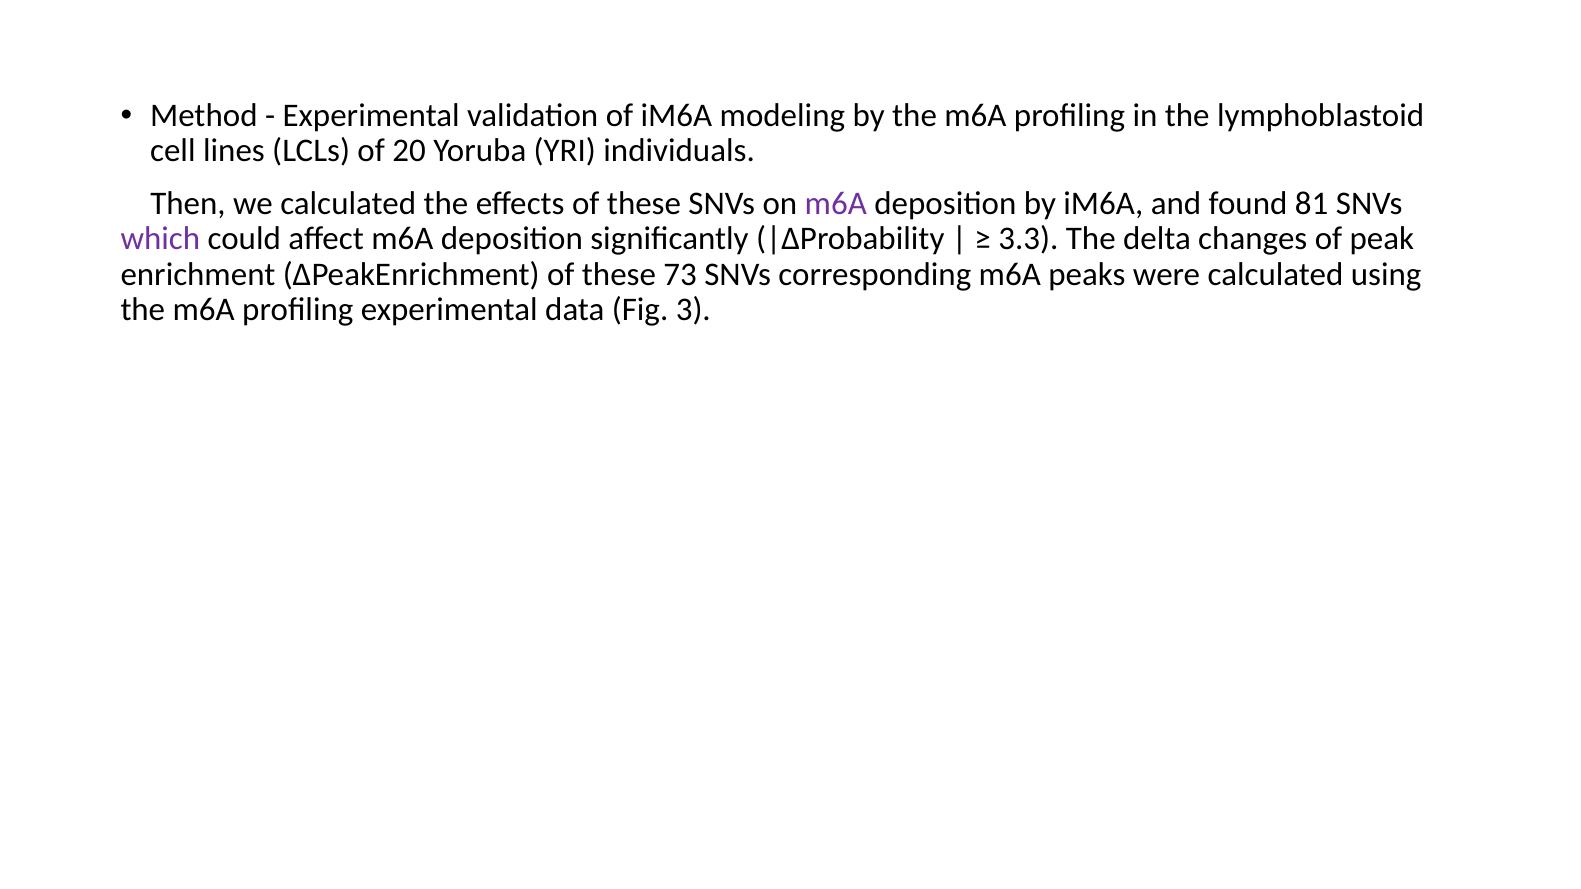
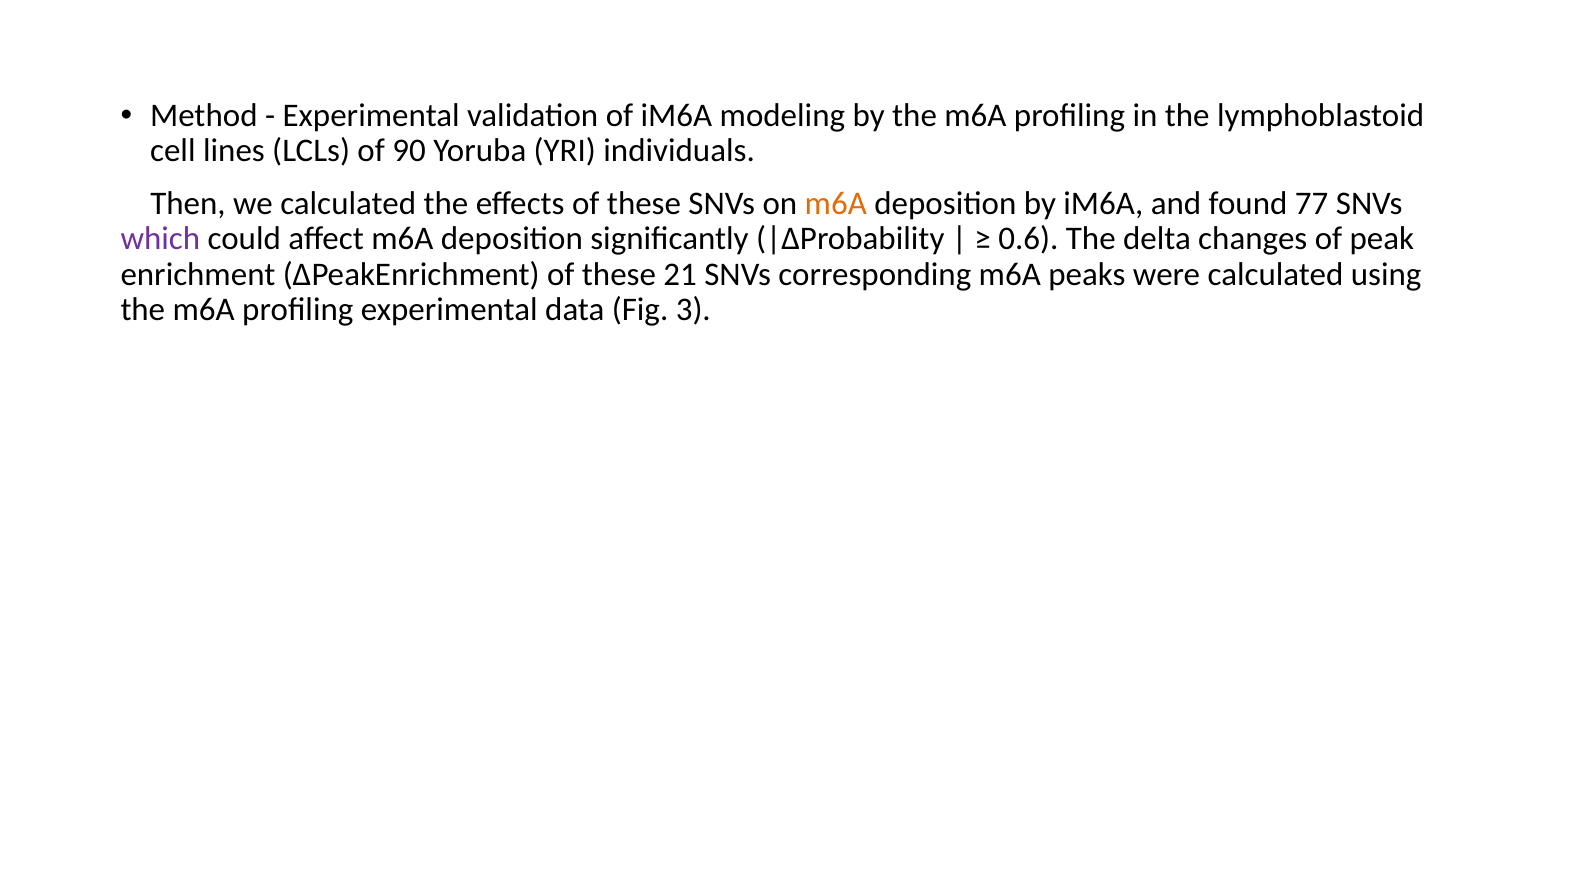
20: 20 -> 90 (409, 151)
m6A colour: purple -> orange (836, 203)
81: 81 -> 77 (1312, 203)
3.3: 3.3 -> 0.6 (1028, 239)
73: 73 -> 21 (680, 274)
